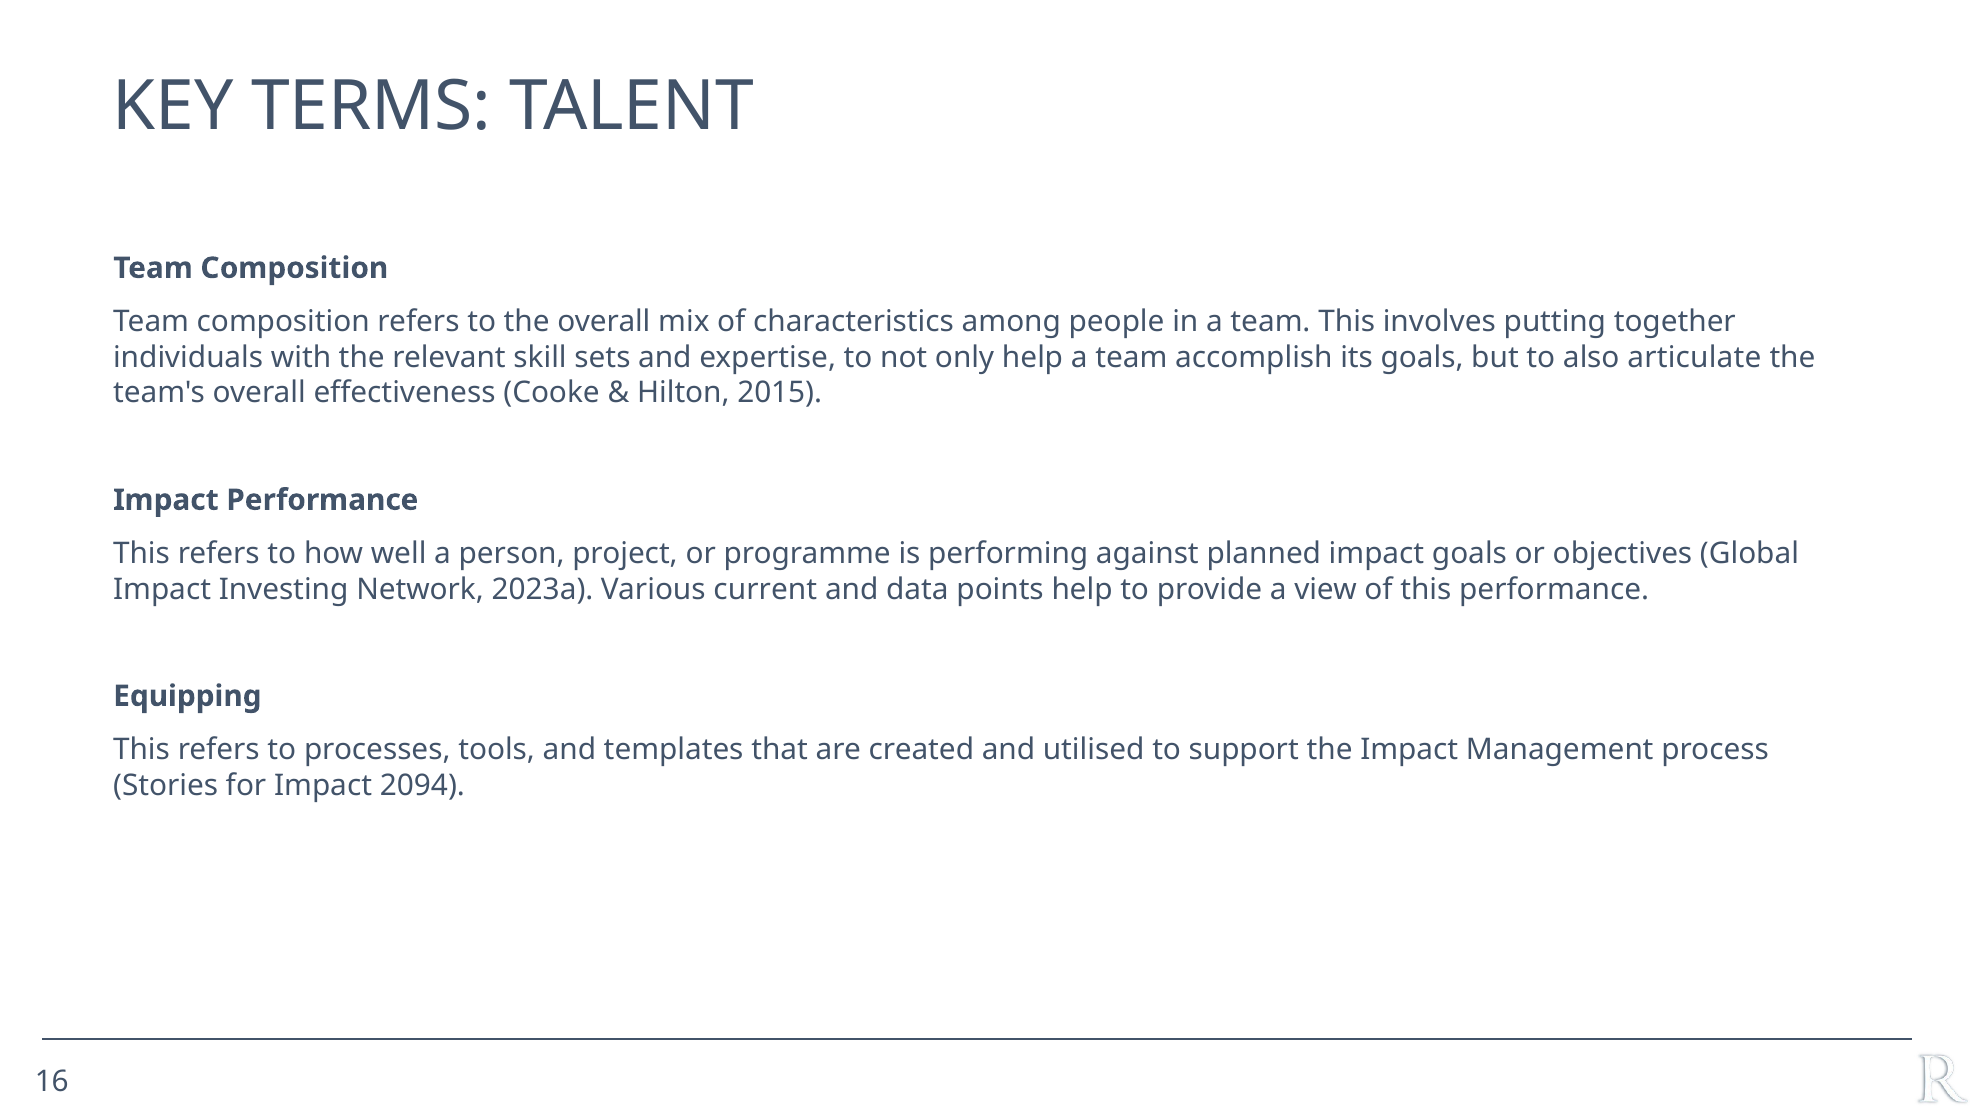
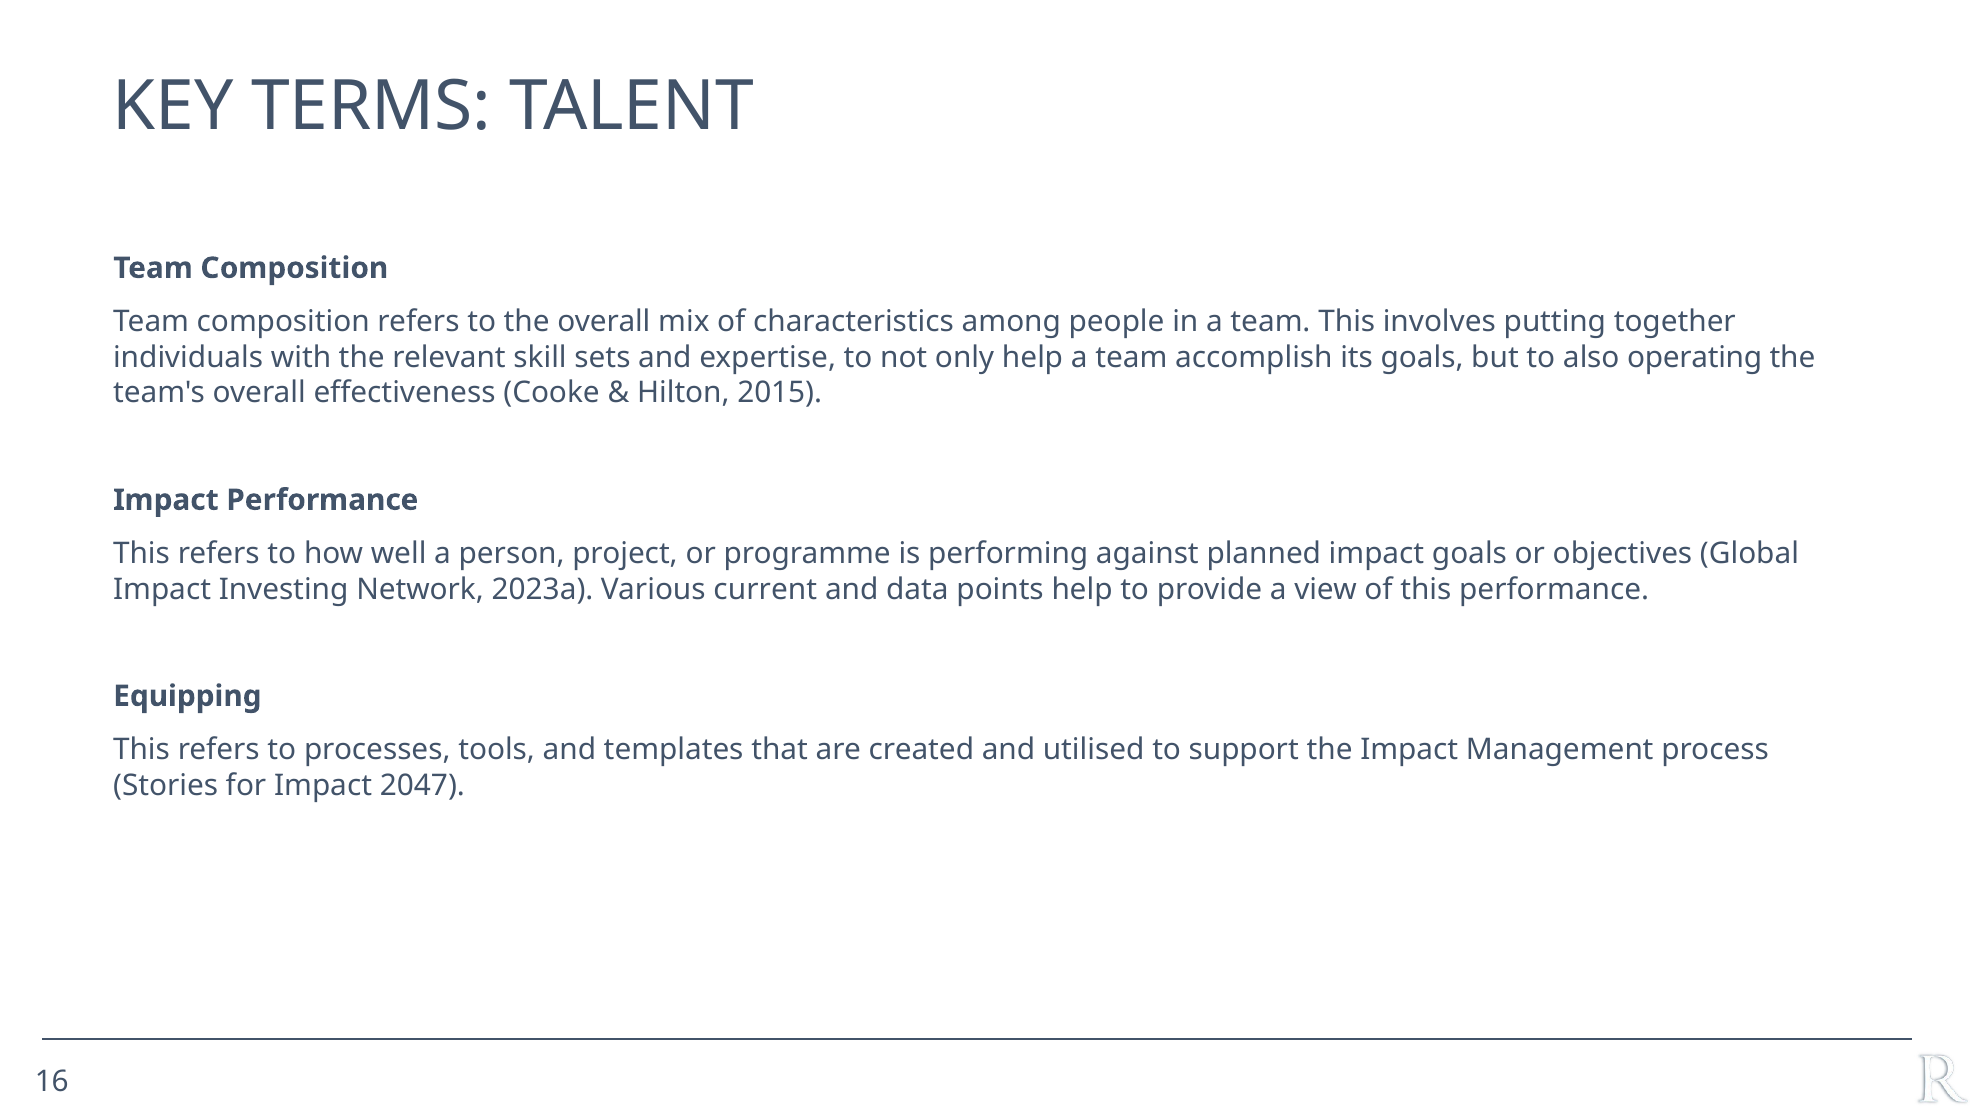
articulate: articulate -> operating (1695, 357)
2094: 2094 -> 2047 (422, 785)
